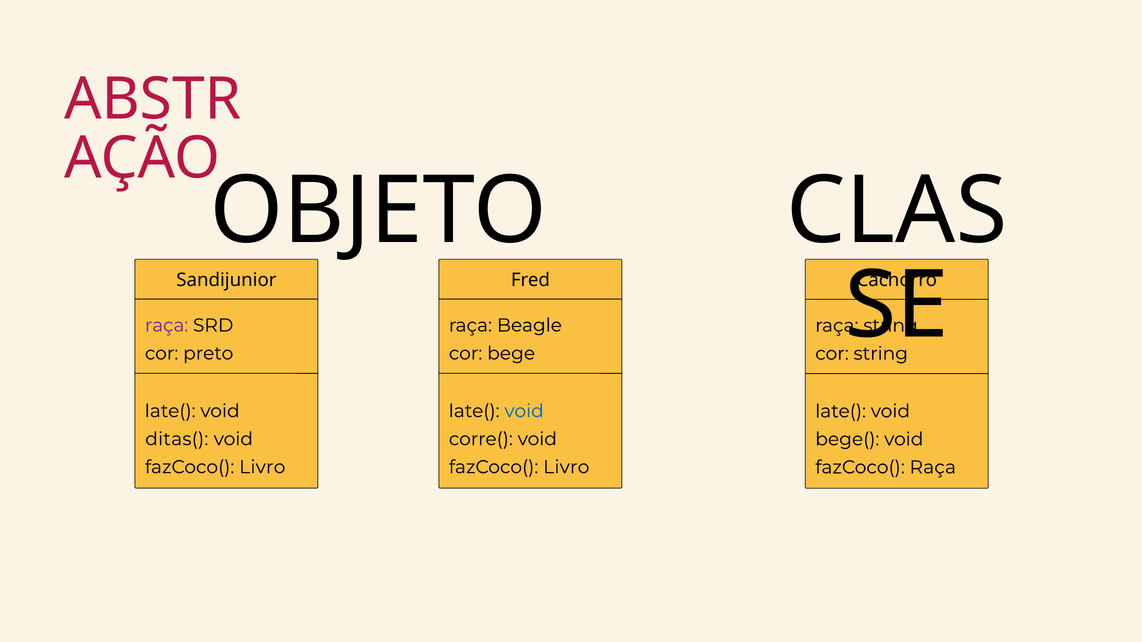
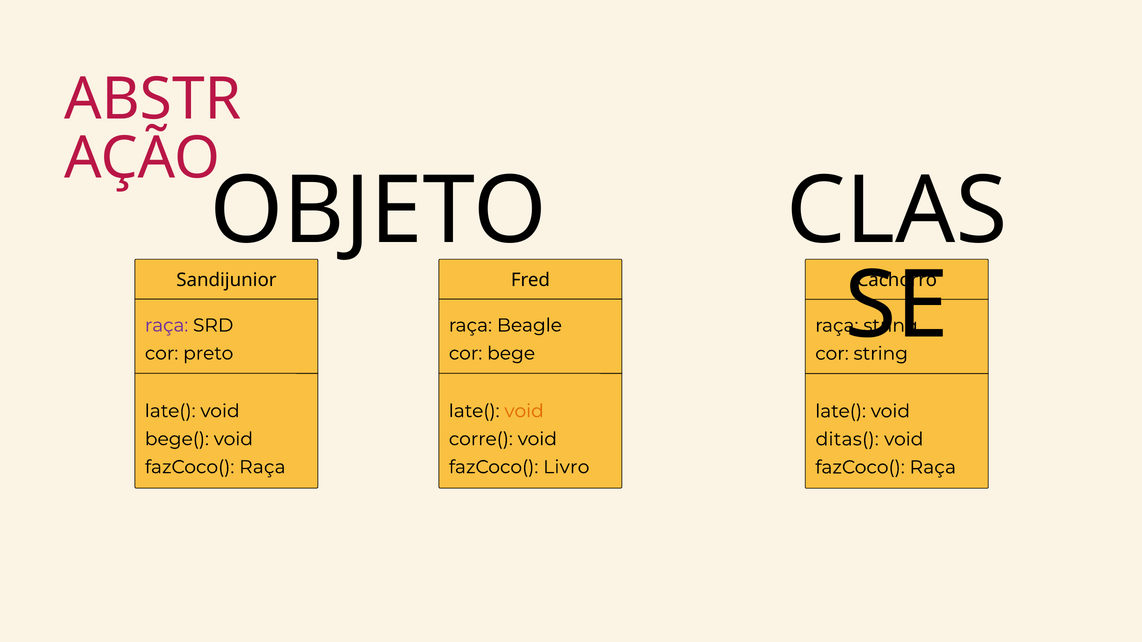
void colour: blue -> orange (524, 411)
ditas(: ditas( -> bege( (177, 439)
bege(: bege( -> ditas( (847, 439)
Livro: Livro -> Raça (262, 467)
